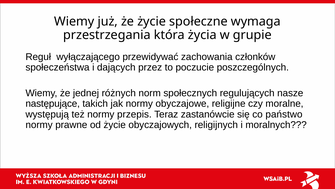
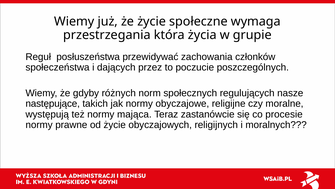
wyłączającego: wyłączającego -> posłuszeństwa (88, 57)
jednej: jednej -> gdyby (86, 93)
przepis: przepis -> mająca (134, 114)
państwo: państwo -> procesie (284, 114)
